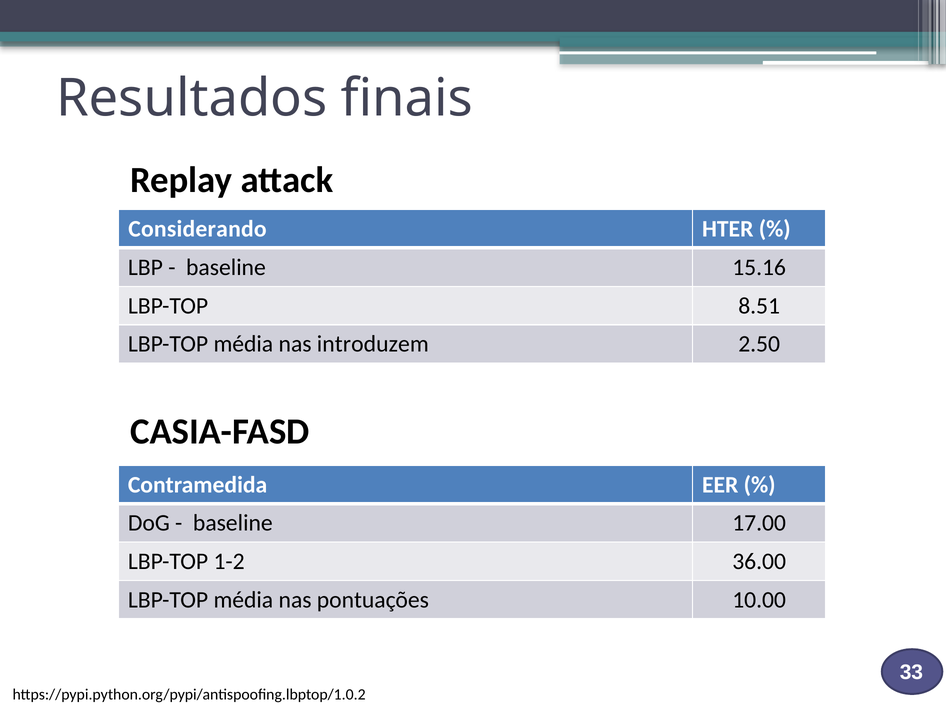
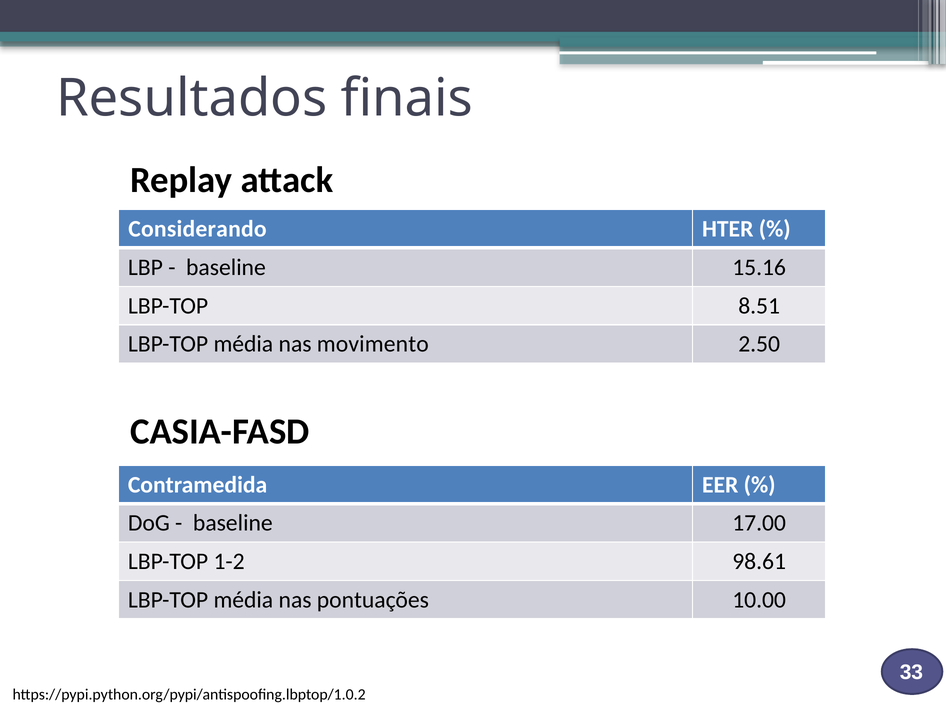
introduzem: introduzem -> movimento (373, 344)
36.00: 36.00 -> 98.61 (759, 561)
